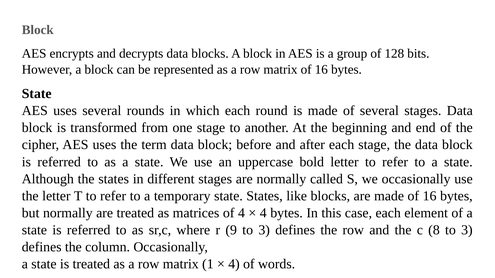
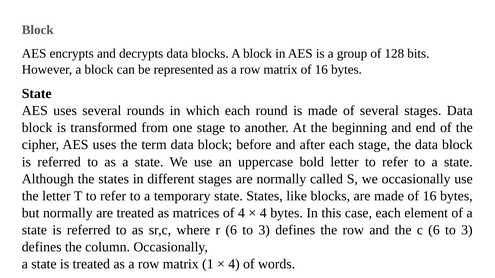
r 9: 9 -> 6 (231, 230)
c 8: 8 -> 6 (434, 230)
